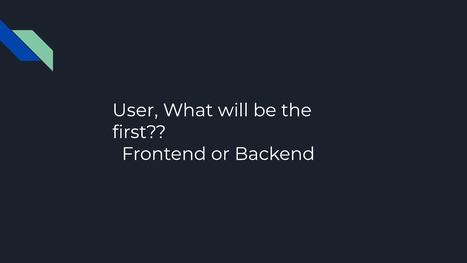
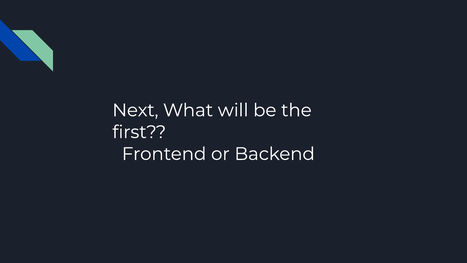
User: User -> Next (135, 110)
